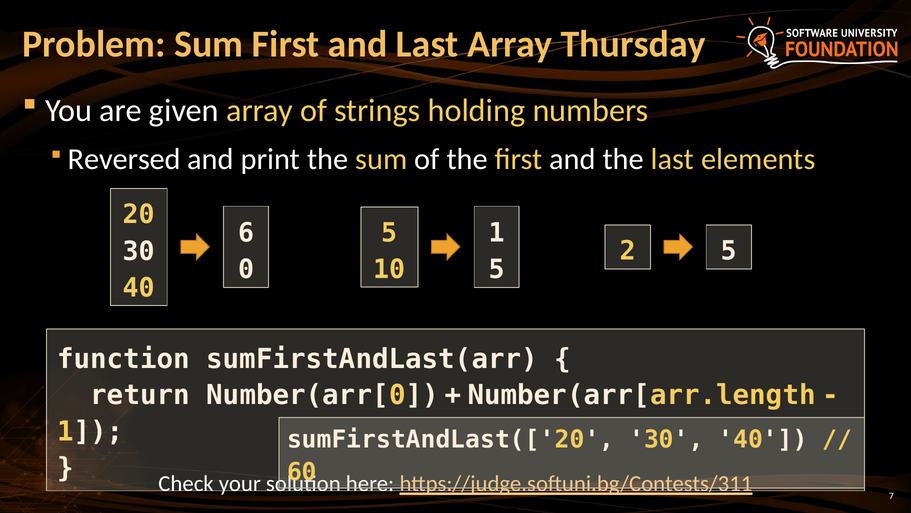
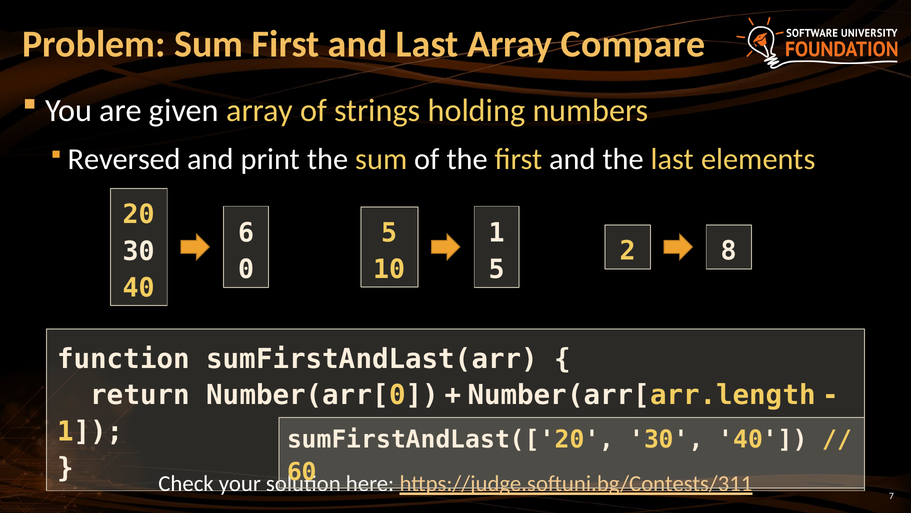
Thursday: Thursday -> Compare (633, 44)
2 5: 5 -> 8 (729, 251)
